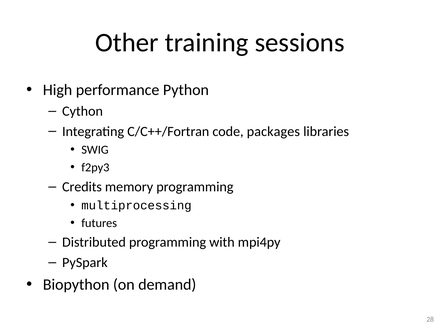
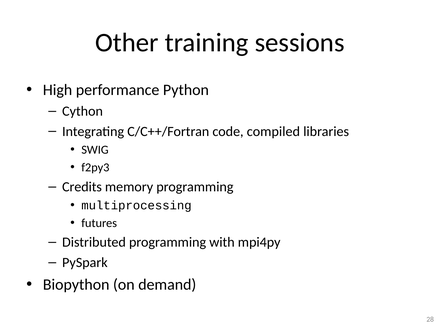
packages: packages -> compiled (273, 131)
